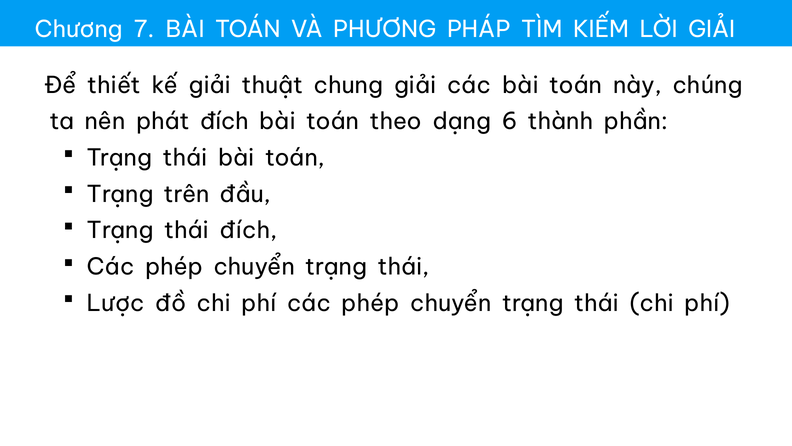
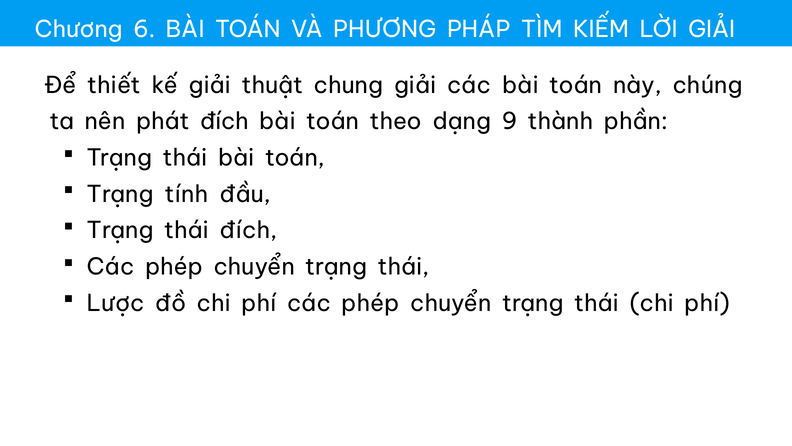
7: 7 -> 6 (144, 29)
6: 6 -> 9 (510, 122)
trên: trên -> tính (187, 194)
